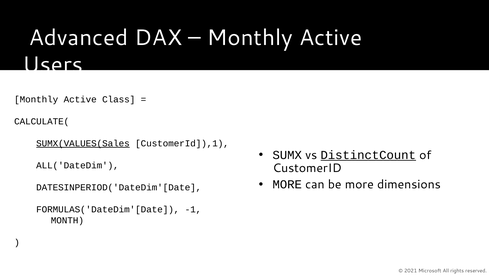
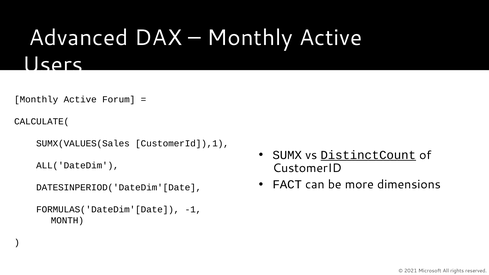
Class: Class -> Forum (119, 99)
SUMX(VALUES(Sales underline: present -> none (83, 143)
MORE: MORE -> FACT (287, 185)
